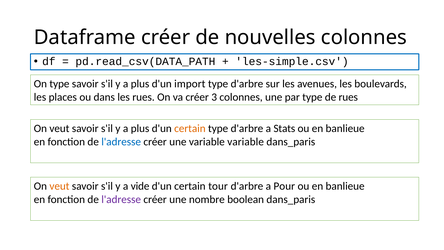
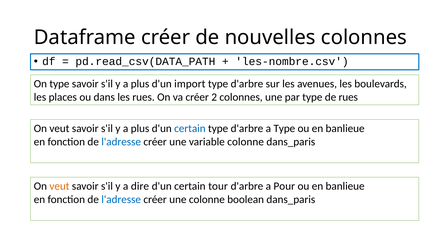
les-simple.csv: les-simple.csv -> les-nombre.csv (292, 61)
3: 3 -> 2 (214, 97)
certain colour: orange -> blue (190, 128)
a Stats: Stats -> Type (284, 128)
variable variable: variable -> colonne (246, 142)
vide: vide -> dire (140, 186)
l'adresse colour: purple -> blue (121, 199)
une nombre: nombre -> colonne (207, 199)
